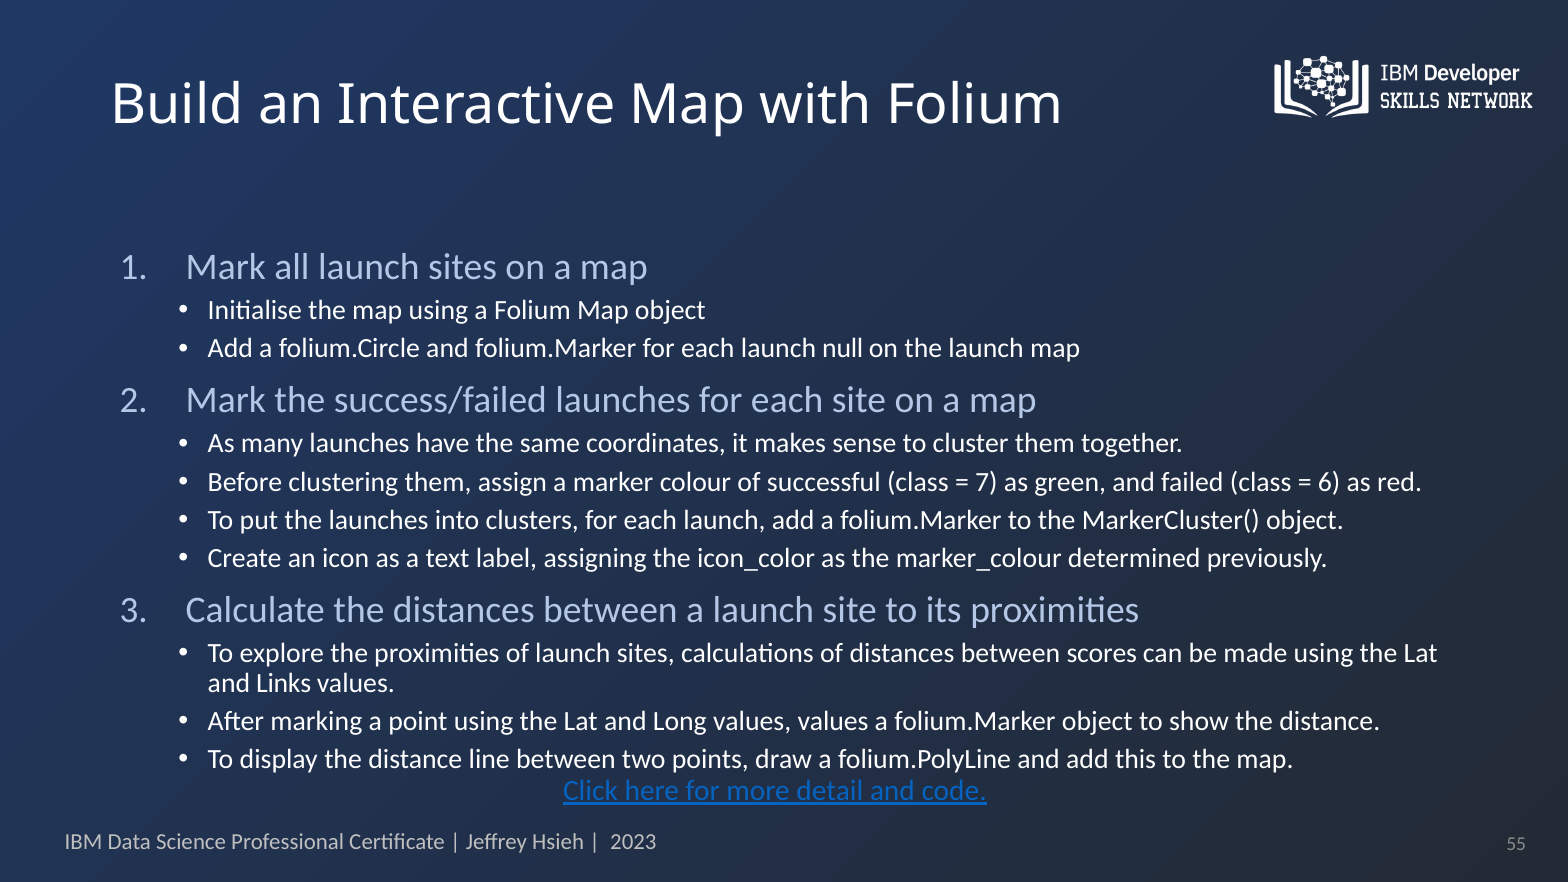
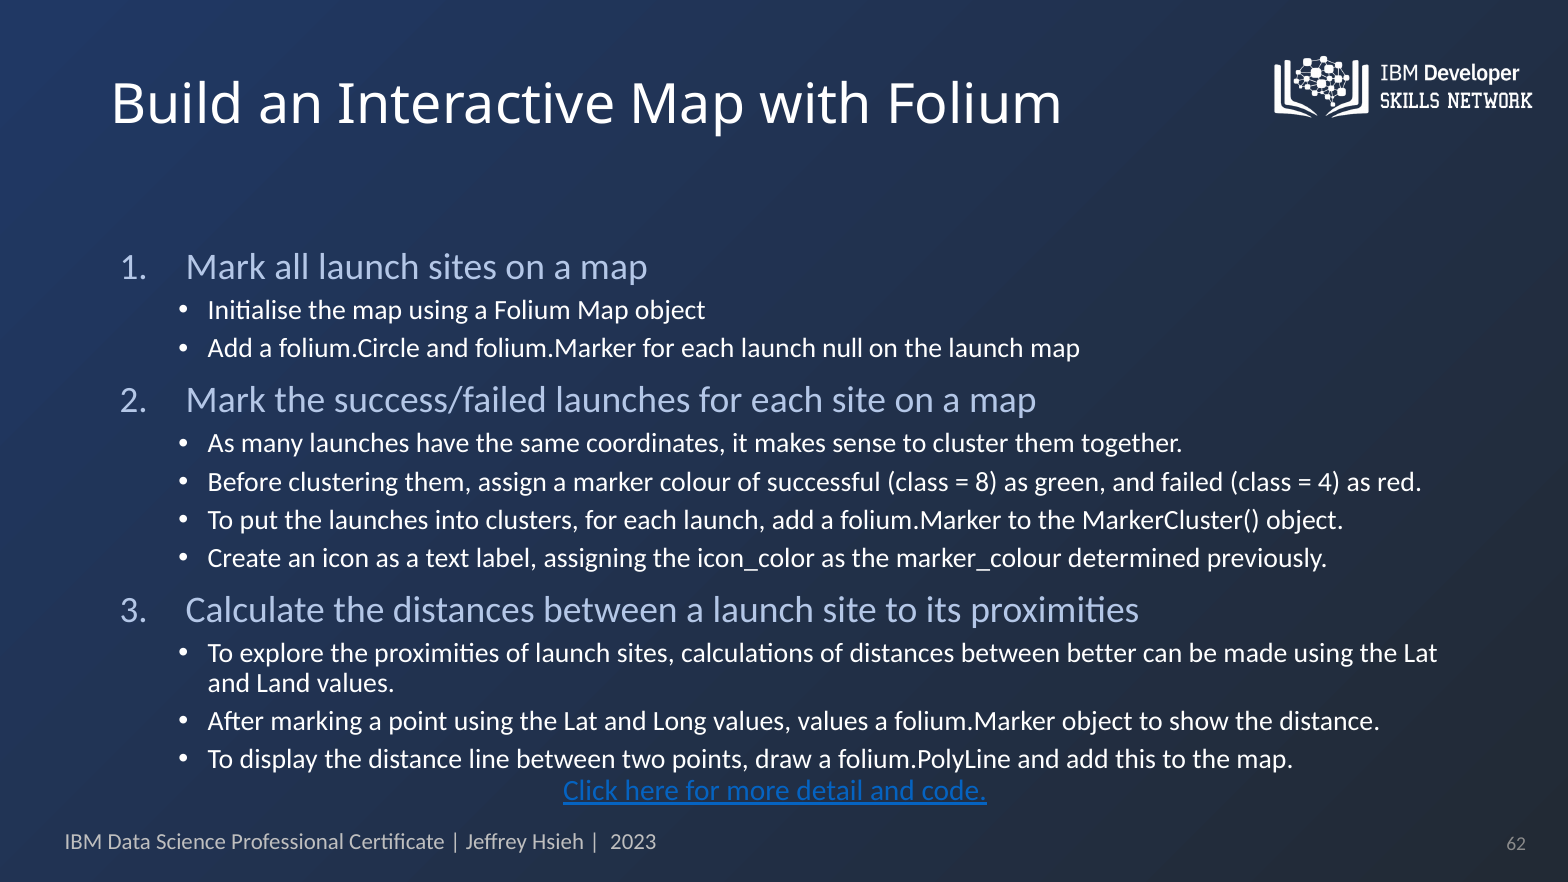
7: 7 -> 8 (986, 482)
6: 6 -> 4 (1329, 482)
scores: scores -> better (1102, 653)
Links: Links -> Land (284, 683)
55: 55 -> 62 (1516, 844)
